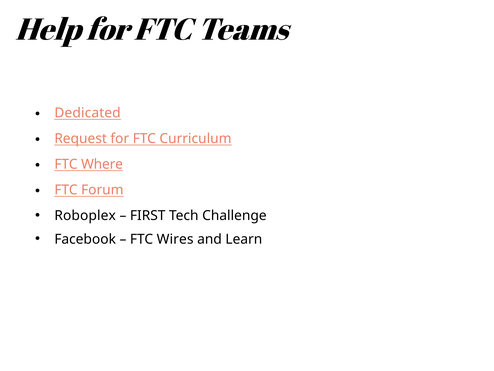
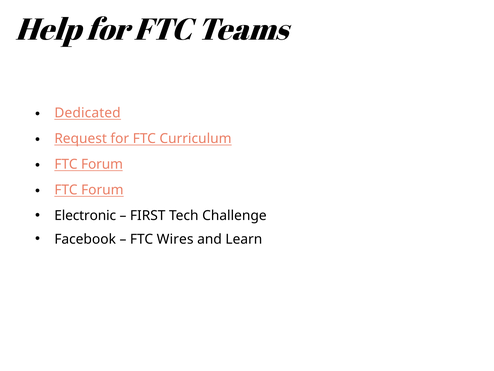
Where: Where -> Forum (102, 164)
Roboplex: Roboplex -> Electronic (85, 215)
